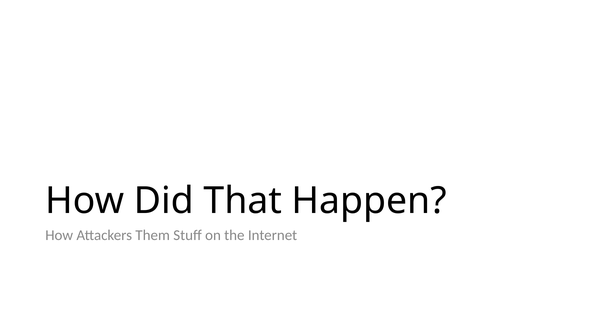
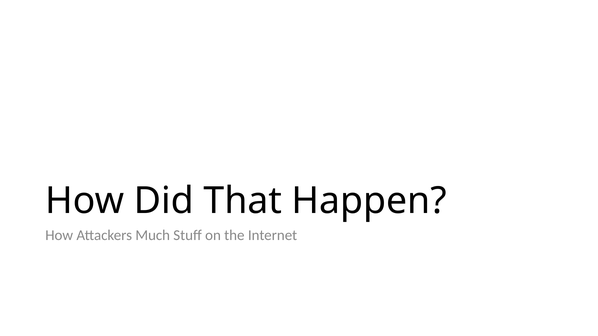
Them: Them -> Much (153, 235)
